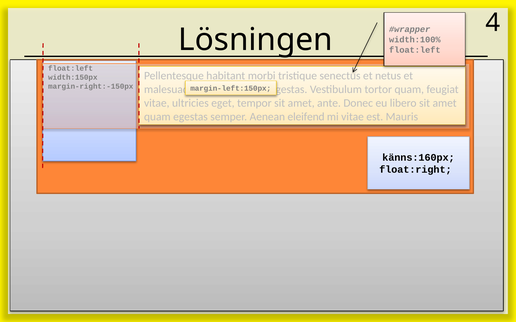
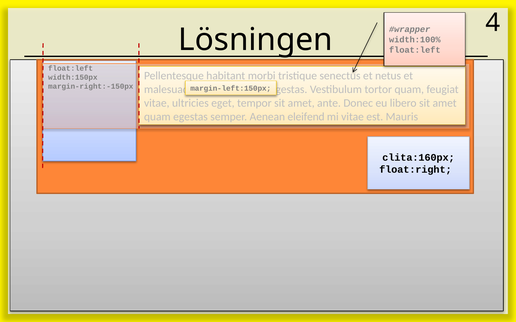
känns:160px: känns:160px -> clita:160px (418, 158)
